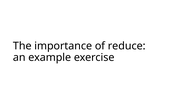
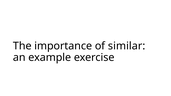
reduce: reduce -> similar (127, 46)
